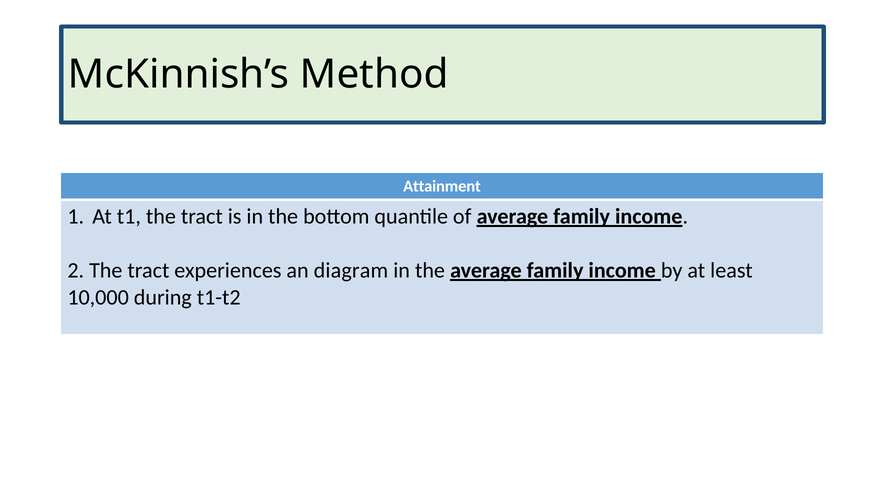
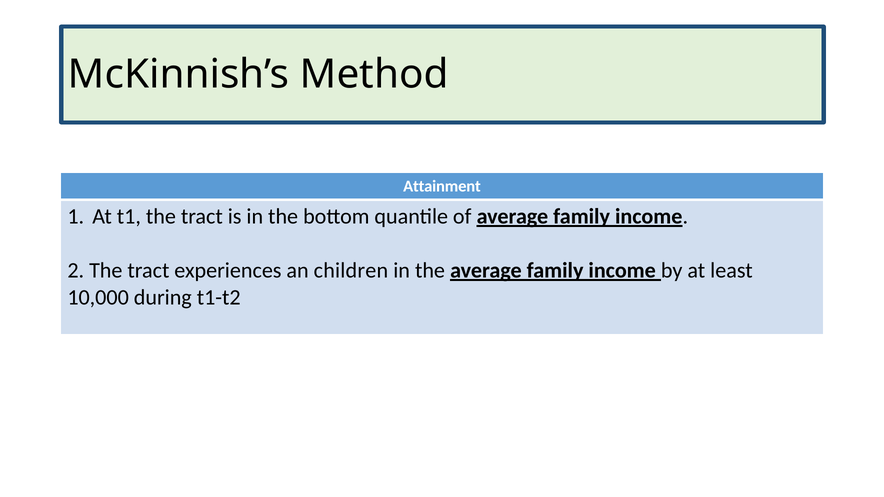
diagram: diagram -> children (351, 271)
